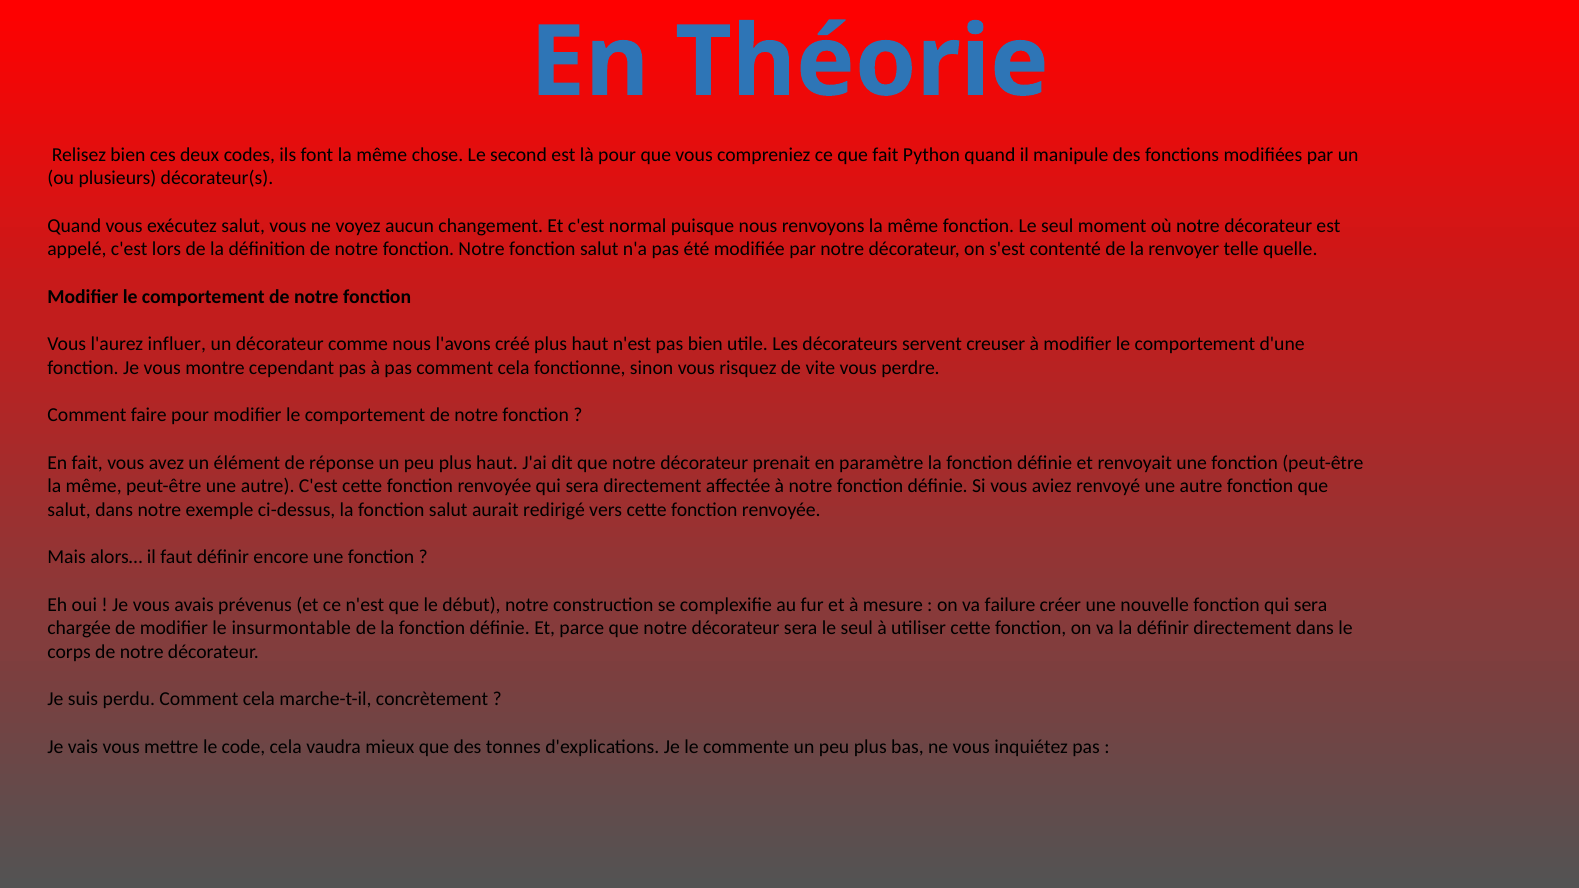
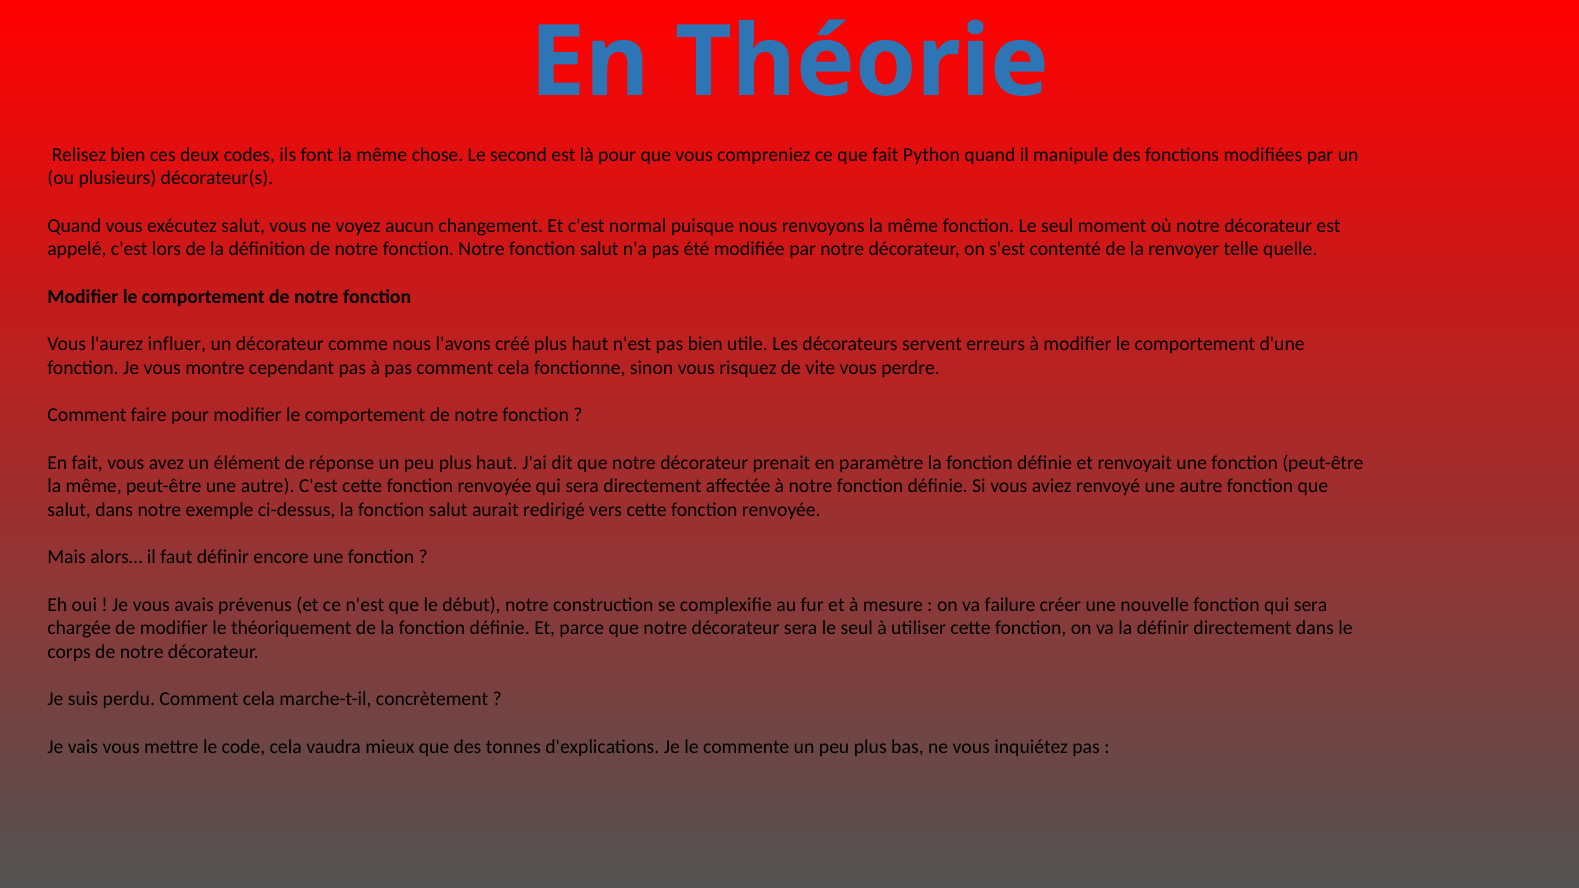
creuser: creuser -> erreurs (996, 344)
insurmontable: insurmontable -> théoriquement (291, 628)
